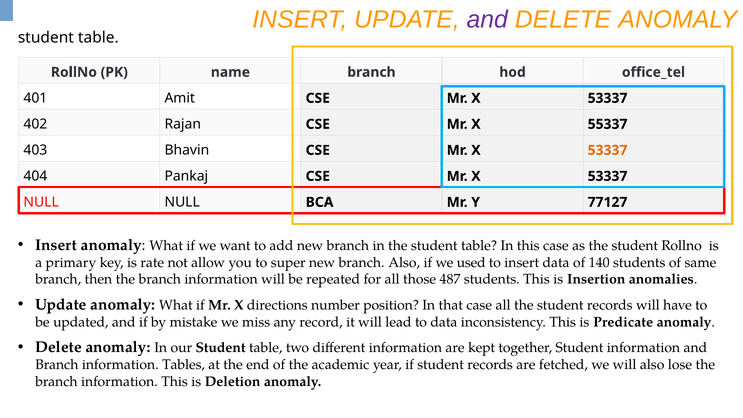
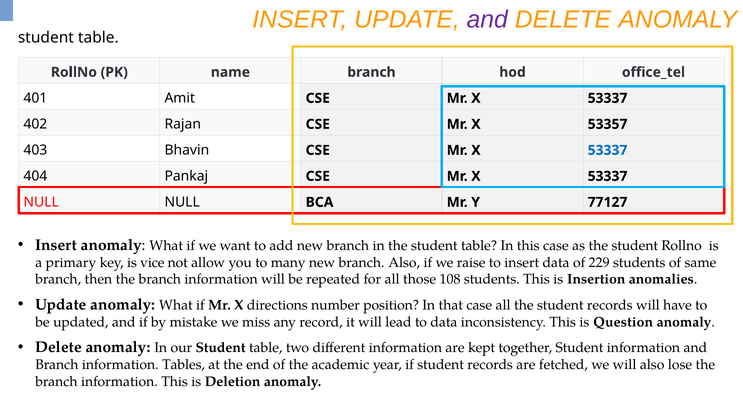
55337: 55337 -> 53357 (608, 124)
53337 colour: orange -> blue (608, 150)
rate: rate -> vice (152, 263)
super: super -> many (288, 263)
used: used -> raise (471, 263)
140: 140 -> 229 (599, 263)
487: 487 -> 108 (450, 279)
Predicate: Predicate -> Question (623, 322)
